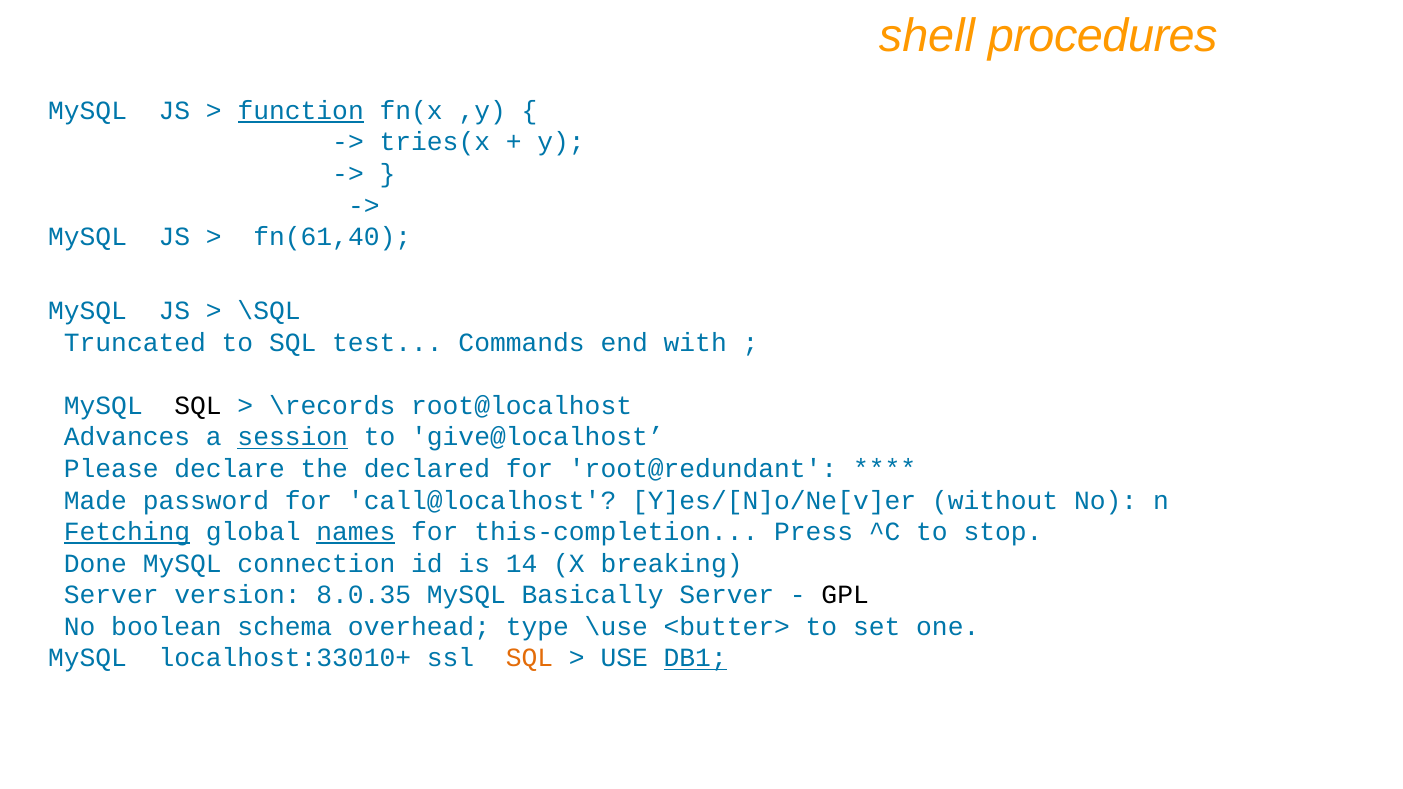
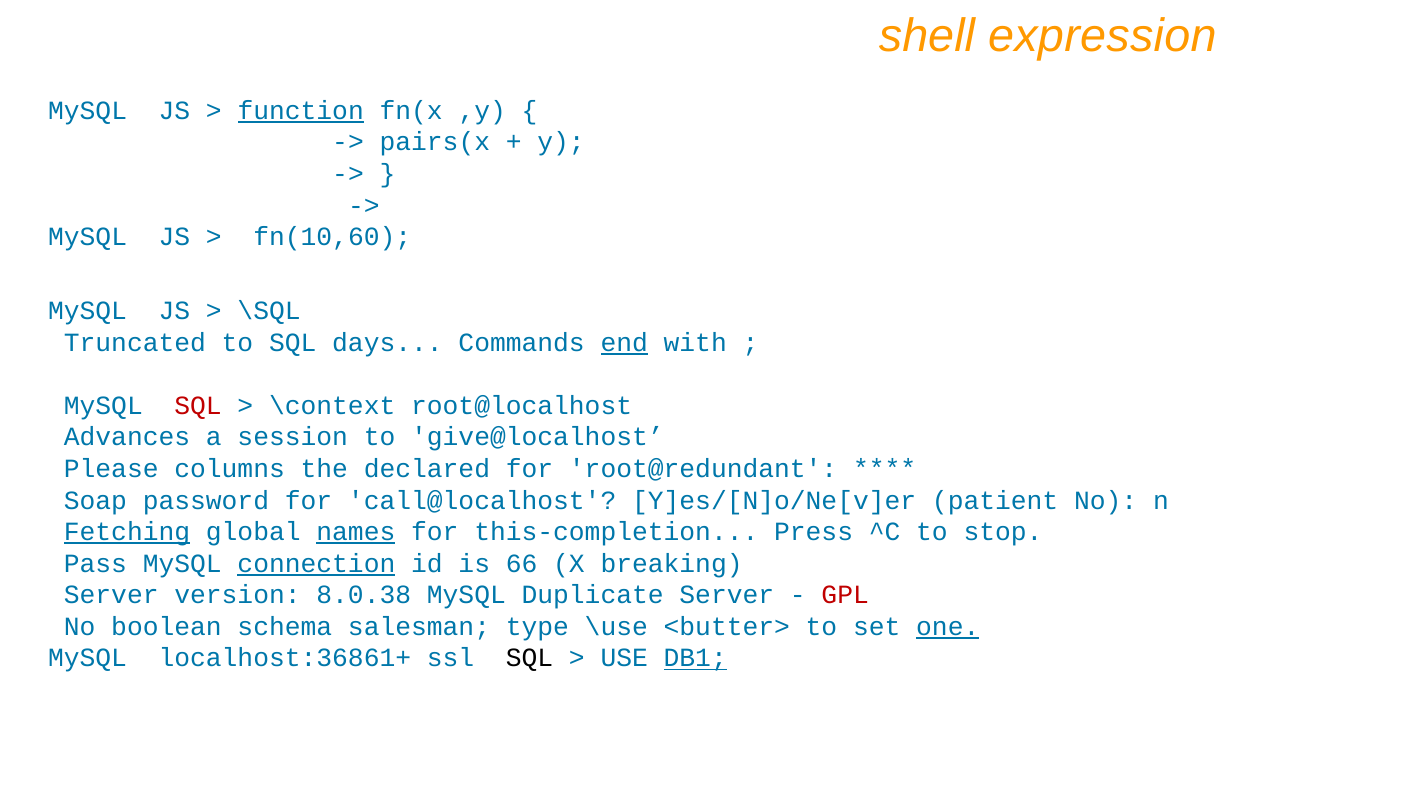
procedures: procedures -> expression (1102, 37)
tries(x: tries(x -> pairs(x (435, 142)
fn(61,40: fn(61,40 -> fn(10,60 (332, 237)
test: test -> days (387, 343)
end underline: none -> present (624, 343)
SQL colour: black -> red (198, 406)
\records: \records -> \context (332, 406)
session underline: present -> none (293, 437)
declare: declare -> columns (230, 469)
Made: Made -> Soap (95, 500)
without: without -> patient (995, 500)
Done: Done -> Pass (95, 564)
connection underline: none -> present (316, 564)
14: 14 -> 66 (522, 564)
8.0.35: 8.0.35 -> 8.0.38 (364, 595)
Basically: Basically -> Duplicate (593, 595)
GPL colour: black -> red (845, 595)
overhead: overhead -> salesman (419, 627)
one underline: none -> present (948, 627)
localhost:33010+: localhost:33010+ -> localhost:36861+ (285, 658)
SQL colour: orange -> black (529, 658)
